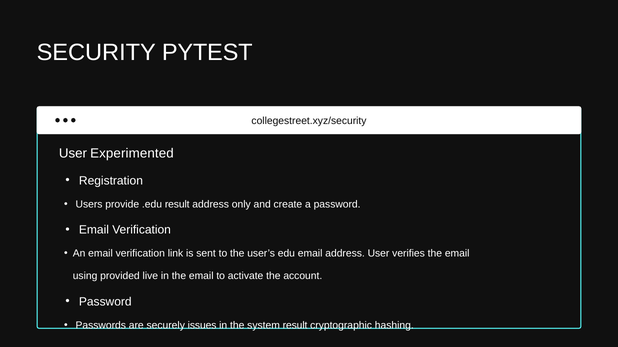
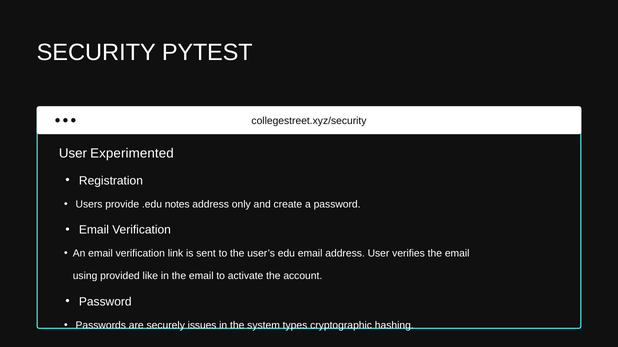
.edu result: result -> notes (177, 205)
live: live -> like (150, 277)
system result: result -> types (295, 326)
